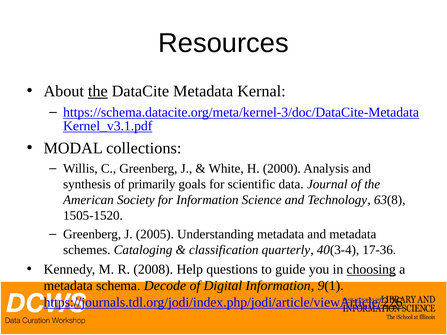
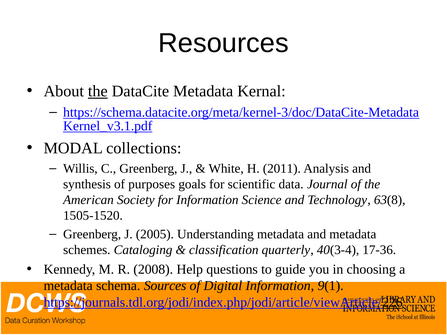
2000: 2000 -> 2011 (282, 169)
primarily: primarily -> purposes (152, 184)
choosing underline: present -> none (371, 270)
Decode: Decode -> Sources (165, 286)
